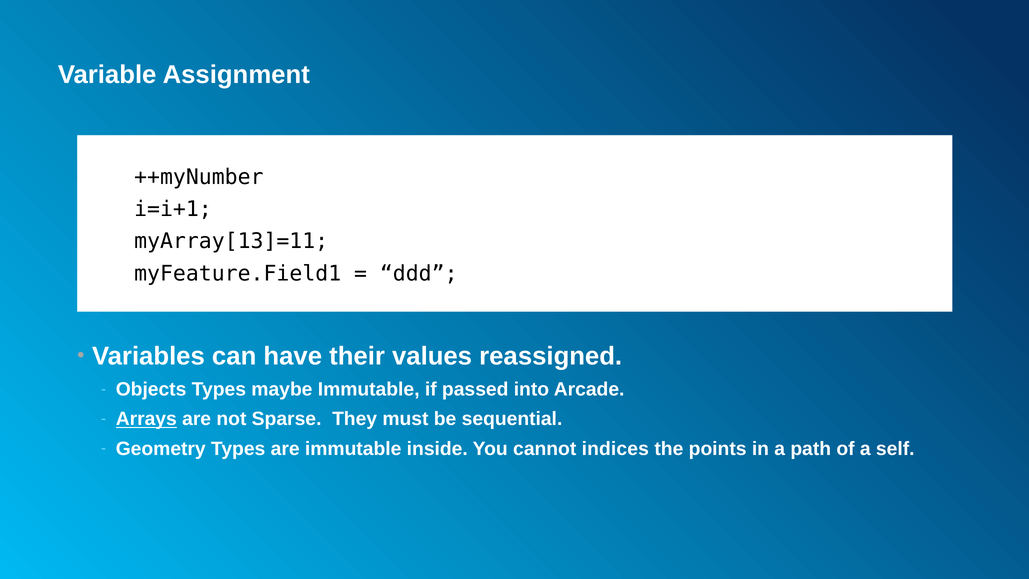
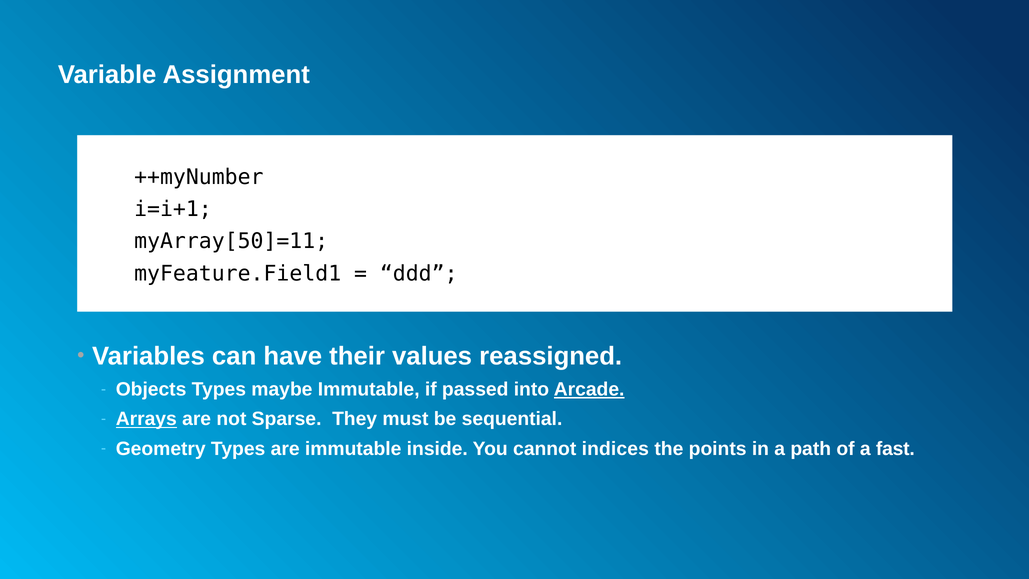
myArray[13]=11: myArray[13]=11 -> myArray[50]=11 (231, 241)
Arcade underline: none -> present (589, 389)
self: self -> fast (895, 449)
